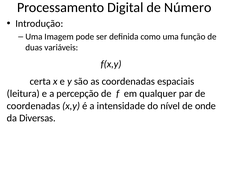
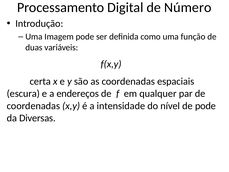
leitura: leitura -> escura (23, 93)
percepção: percepção -> endereços (78, 93)
de onde: onde -> pode (205, 106)
